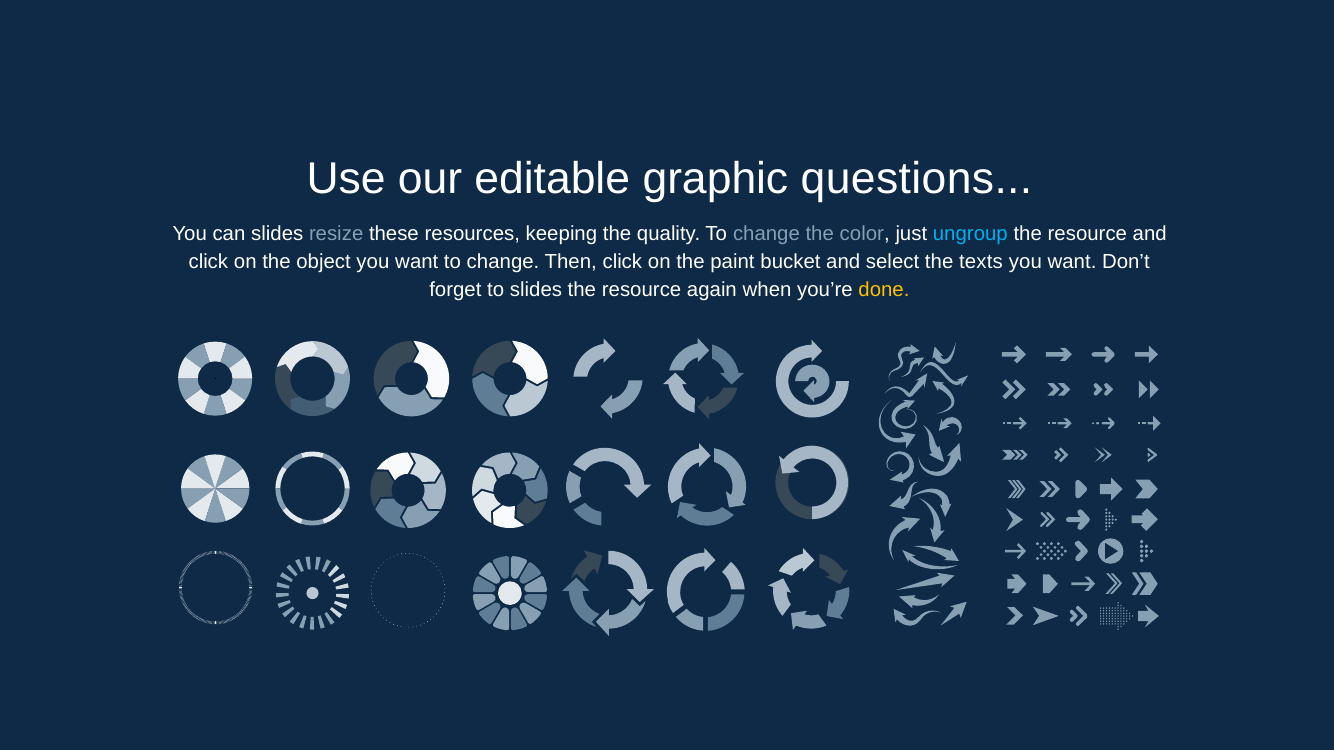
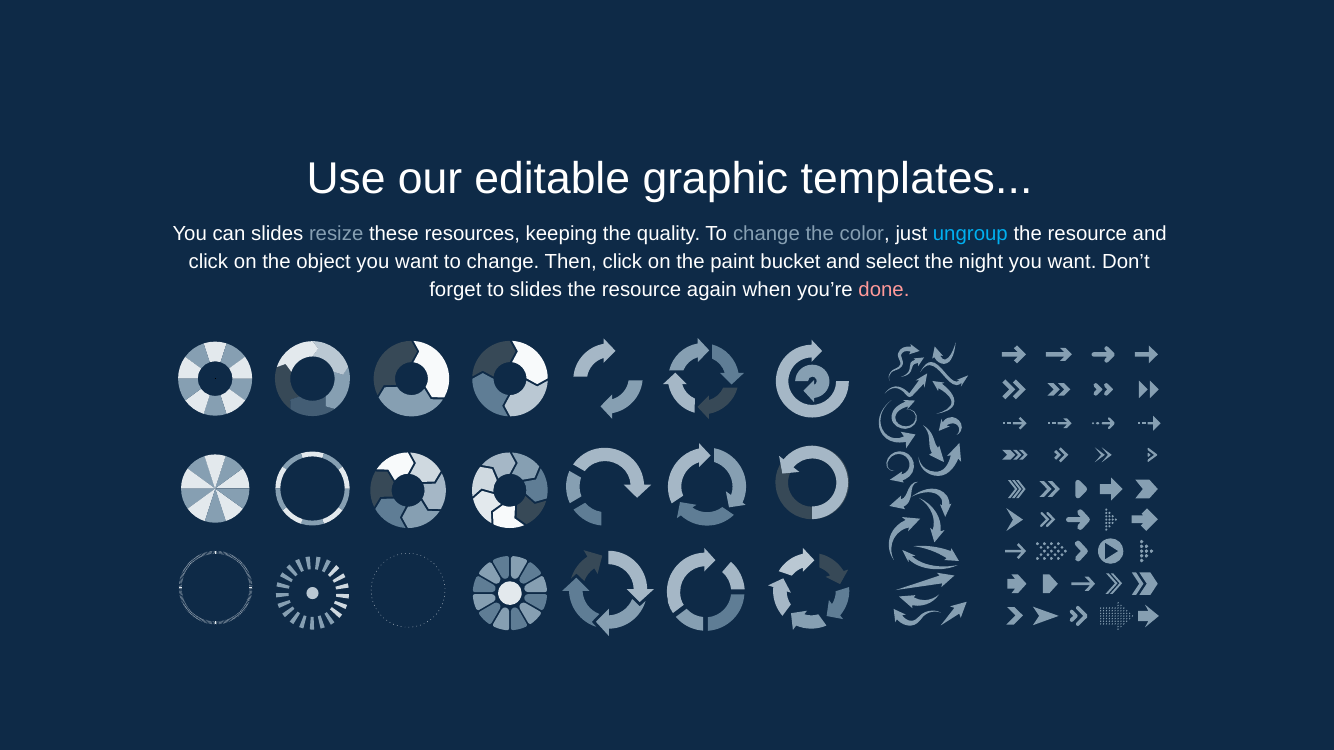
questions: questions -> templates (917, 179)
texts: texts -> night (981, 262)
done colour: yellow -> pink (884, 290)
